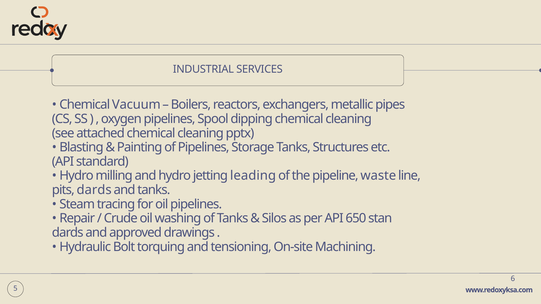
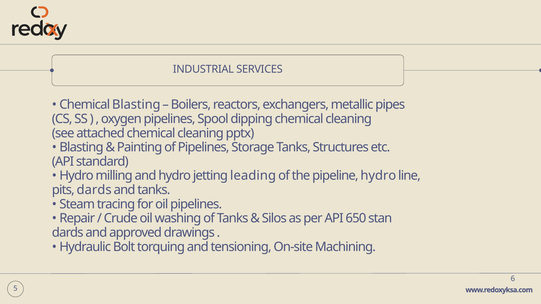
Chemical Vacuum: Vacuum -> Blasting (136, 105)
pipeline waste: waste -> hydro (378, 176)
